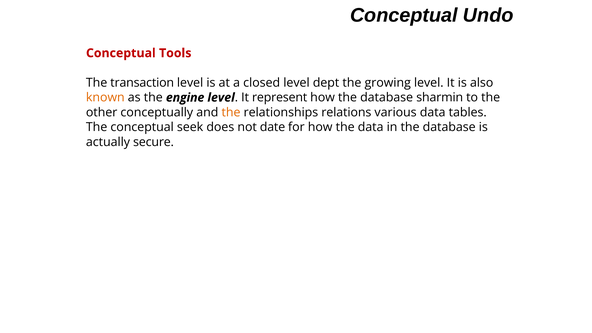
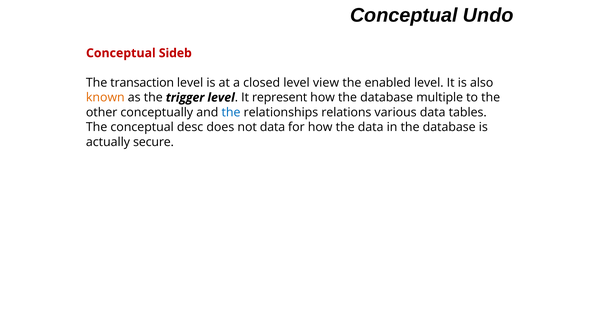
Tools: Tools -> Sideb (175, 53)
dept: dept -> view (326, 83)
growing: growing -> enabled (388, 83)
engine: engine -> trigger (185, 98)
sharmin: sharmin -> multiple (440, 98)
the colour: orange -> blue (231, 112)
seek: seek -> desc (190, 127)
not date: date -> data (273, 127)
